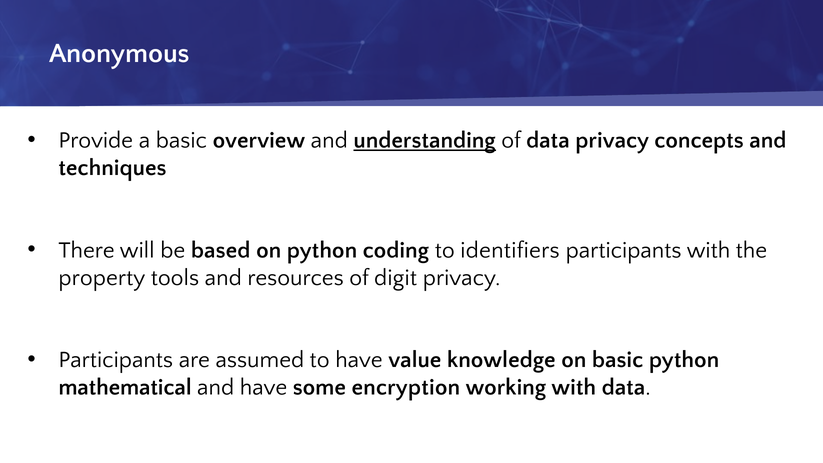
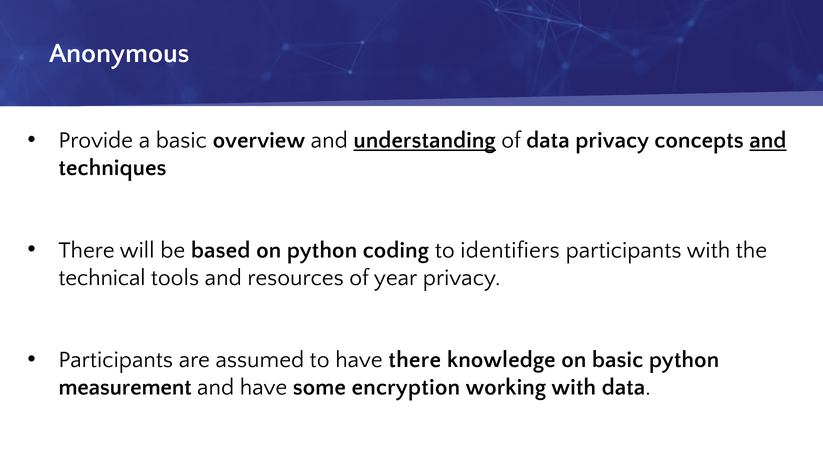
and underline: none -> present (768, 140)
property: property -> technical (102, 278)
digit: digit -> year (396, 278)
have value: value -> there (415, 360)
mathematical: mathematical -> measurement (125, 387)
